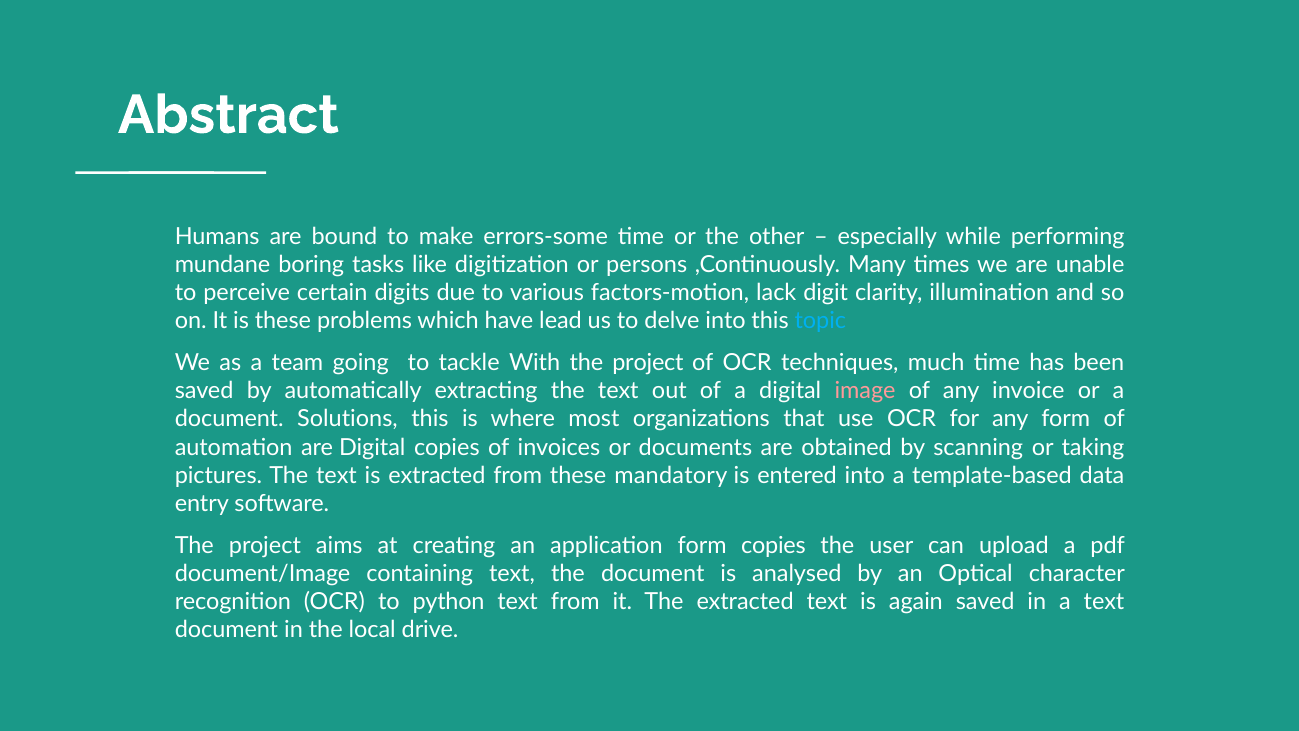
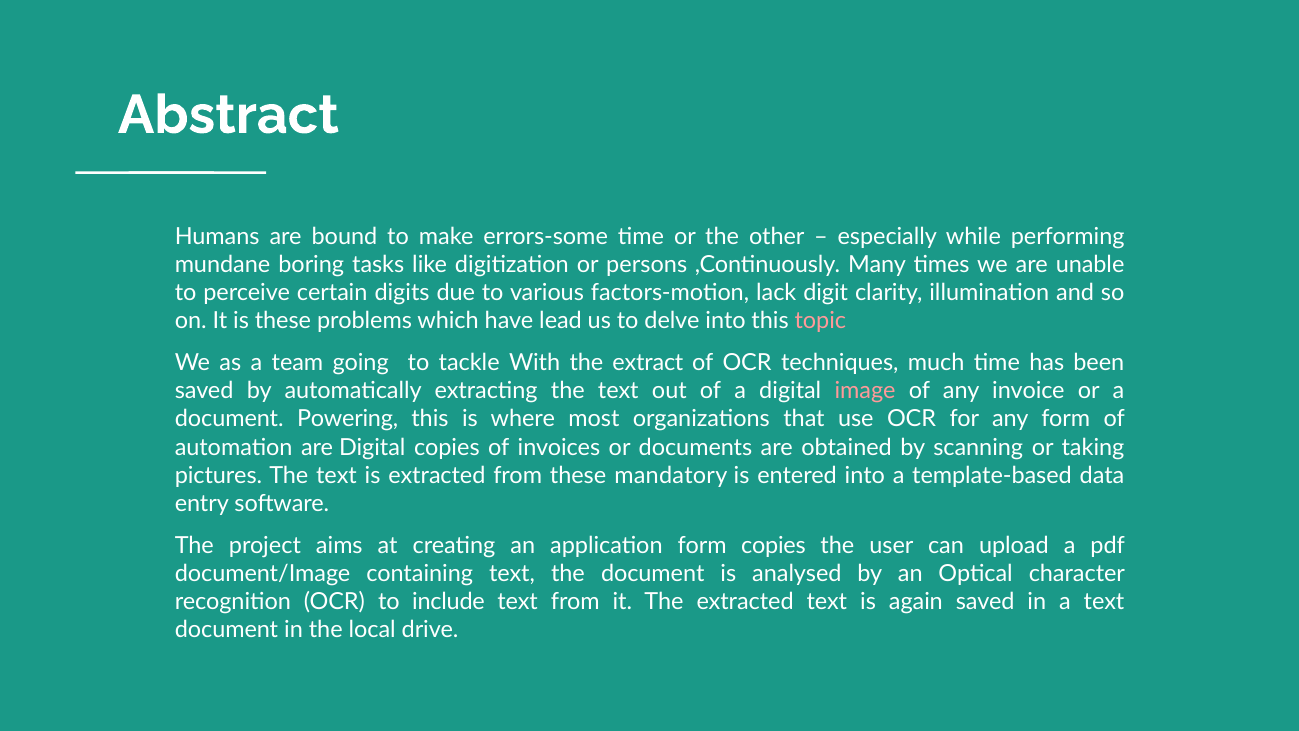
topic colour: light blue -> pink (820, 321)
With the project: project -> extract (648, 363)
Solutions: Solutions -> Powering (348, 419)
python: python -> include (449, 602)
